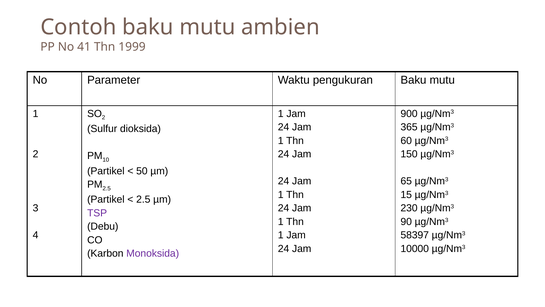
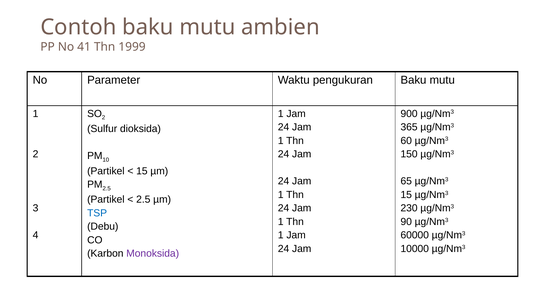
50: 50 -> 15 (142, 171)
TSP colour: purple -> blue (97, 213)
58397: 58397 -> 60000 (415, 235)
